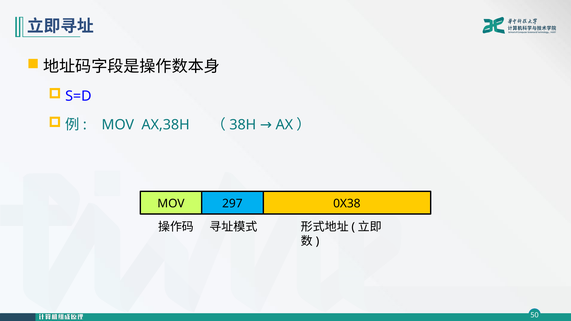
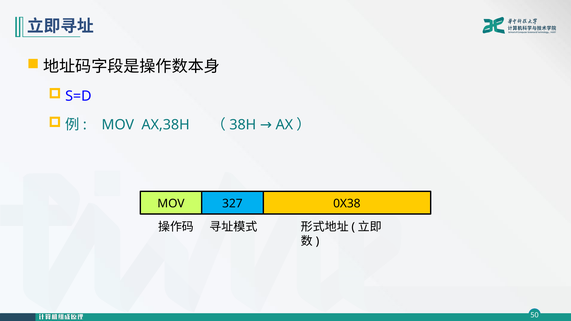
297: 297 -> 327 (232, 204)
